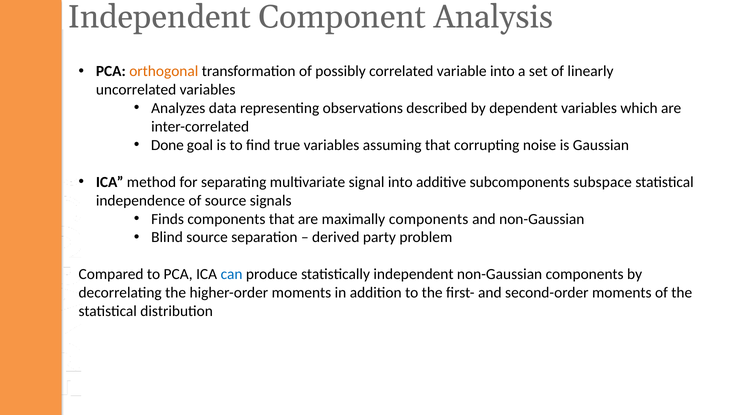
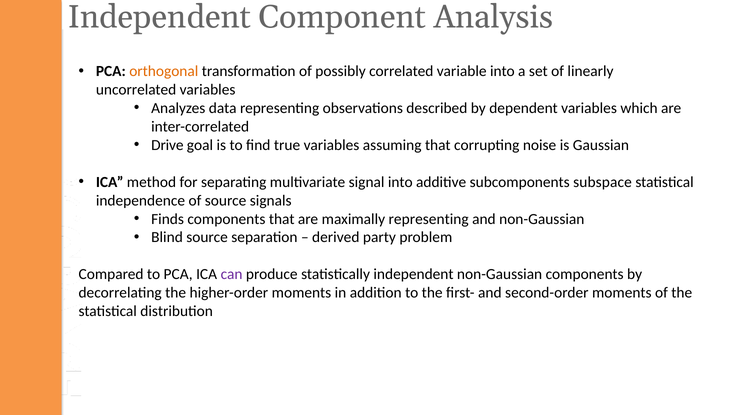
Done: Done -> Drive (167, 145)
maximally components: components -> representing (429, 219)
can colour: blue -> purple (232, 274)
